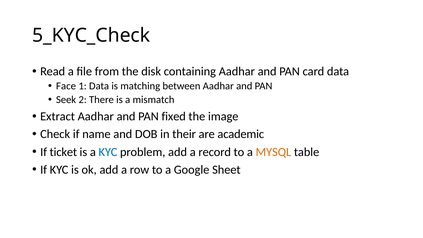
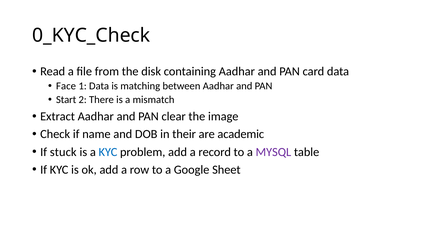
5_KYC_Check: 5_KYC_Check -> 0_KYC_Check (91, 36)
Seek: Seek -> Start (66, 100)
fixed: fixed -> clear (174, 116)
ticket: ticket -> stuck (63, 152)
MYSQL colour: orange -> purple (273, 152)
